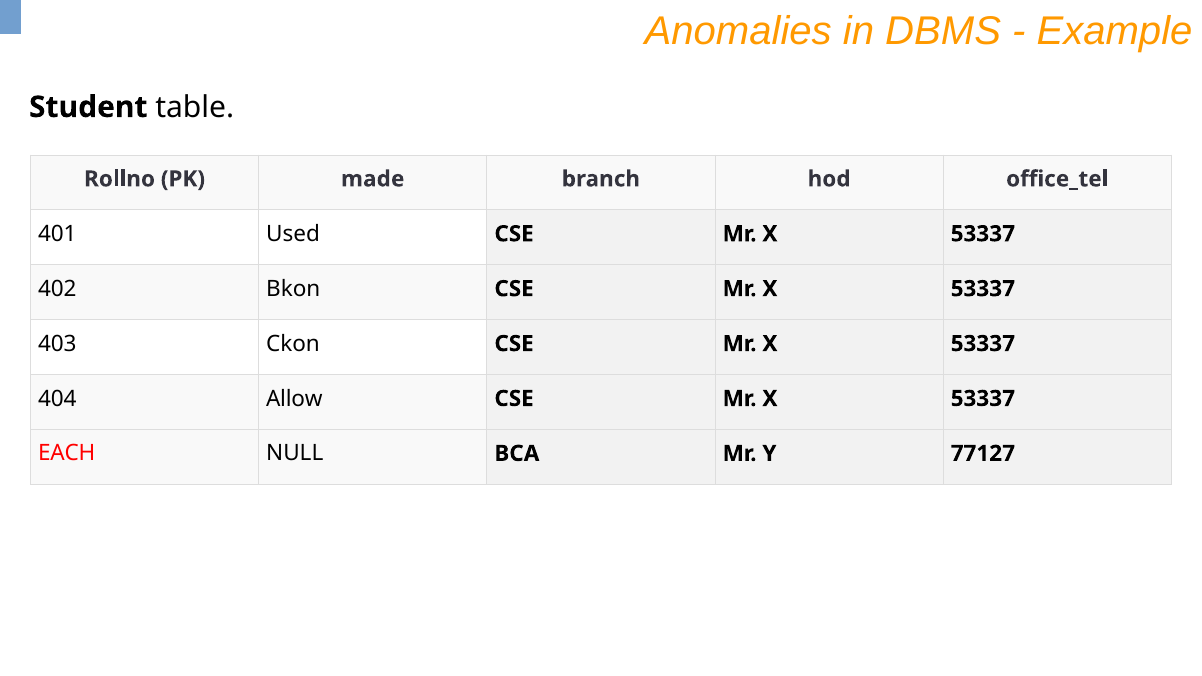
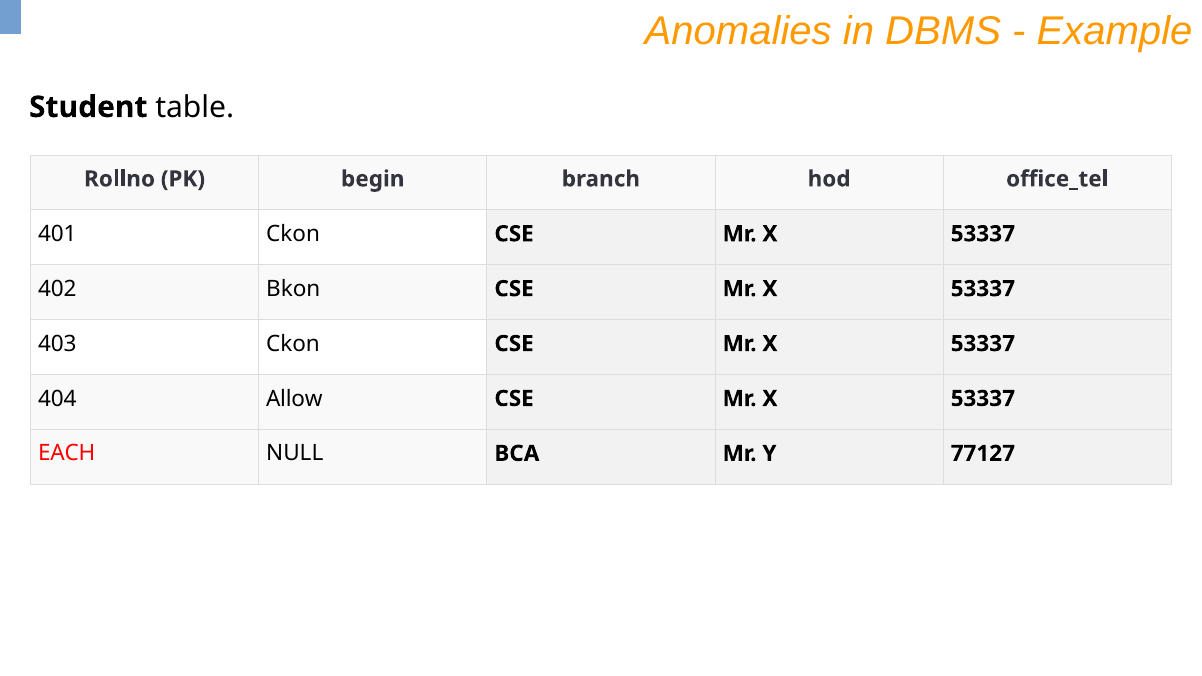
made: made -> begin (373, 179)
401 Used: Used -> Ckon (293, 234)
